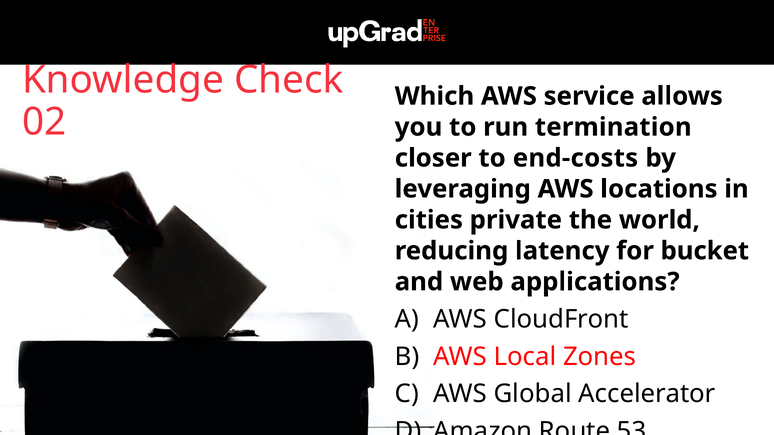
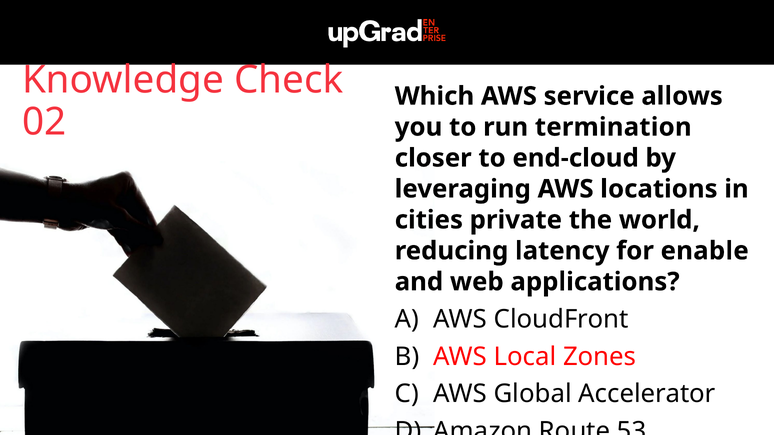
end-costs: end-costs -> end-cloud (576, 158)
bucket: bucket -> enable (705, 251)
